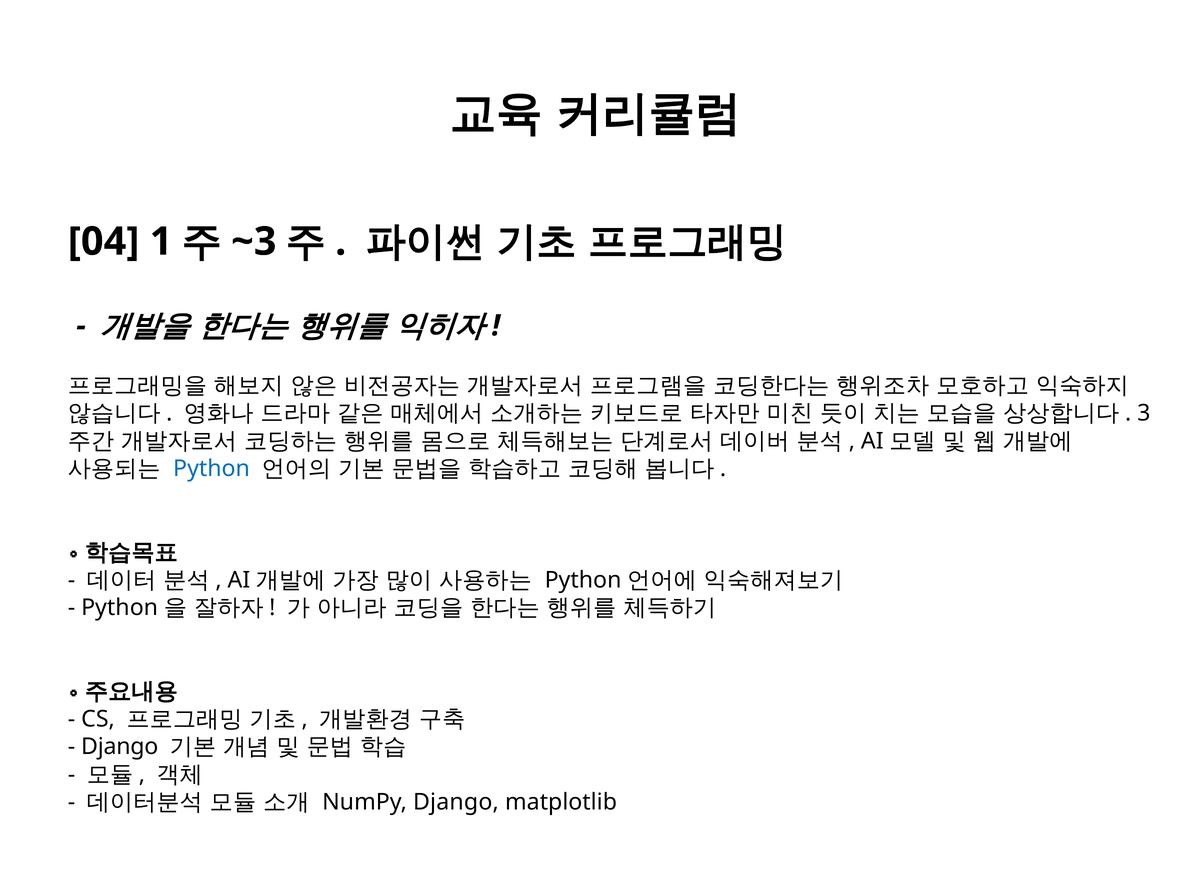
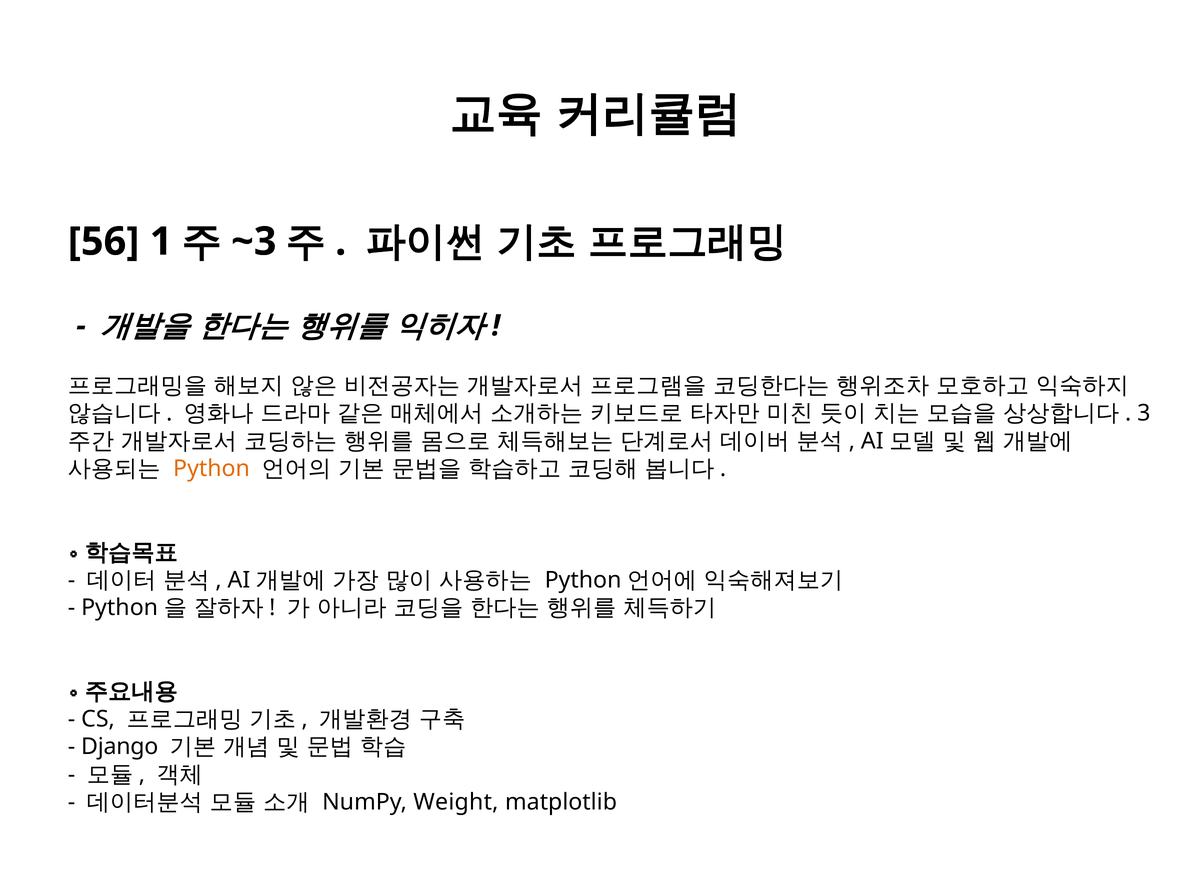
04: 04 -> 56 (104, 242)
Python colour: blue -> orange (212, 469)
NumPy Django: Django -> Weight (456, 803)
